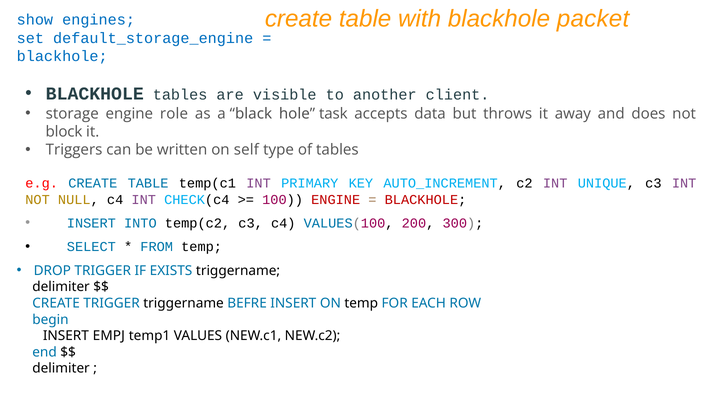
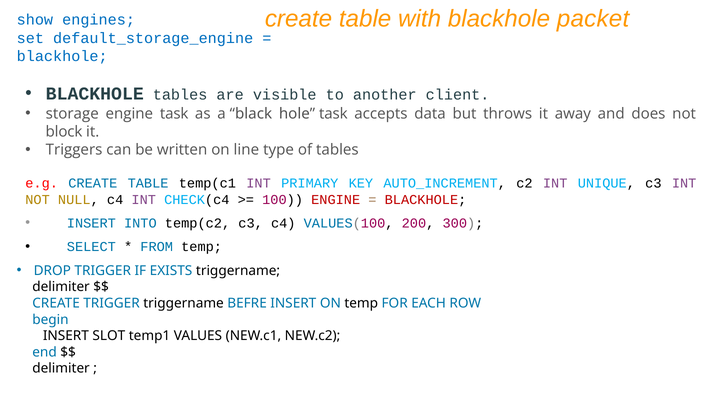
engine role: role -> task (174, 114)
self: self -> line (246, 150)
EMPJ: EMPJ -> SLOT (109, 336)
